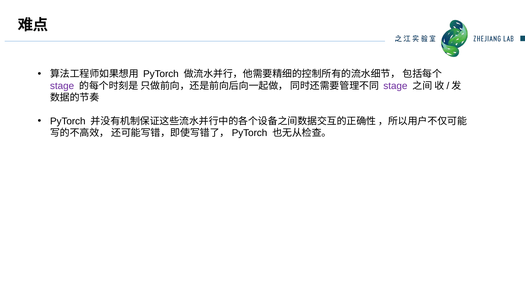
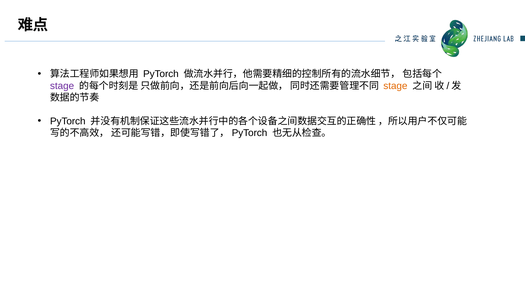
stage colour: purple -> orange (395, 86)
